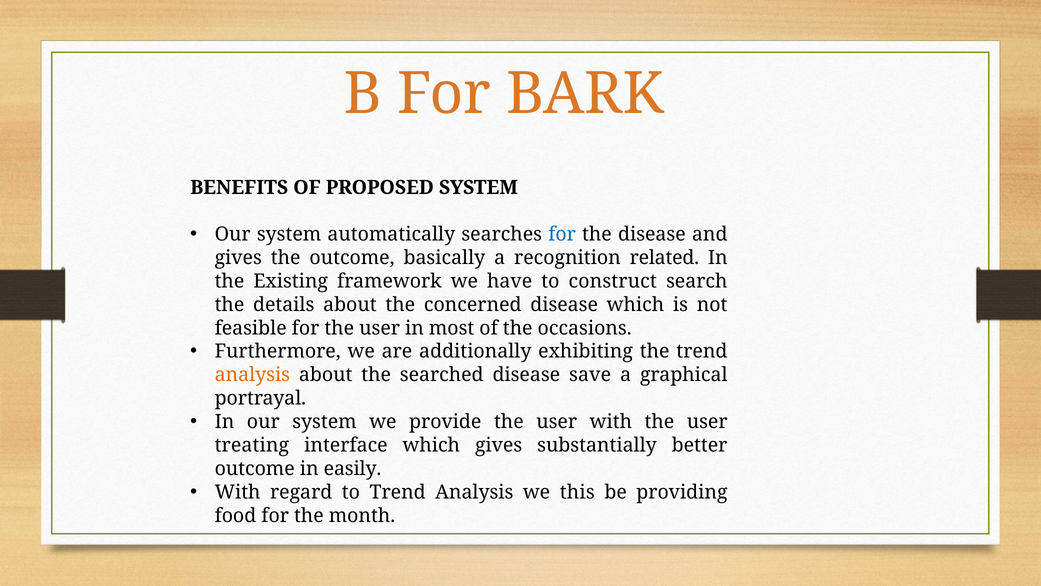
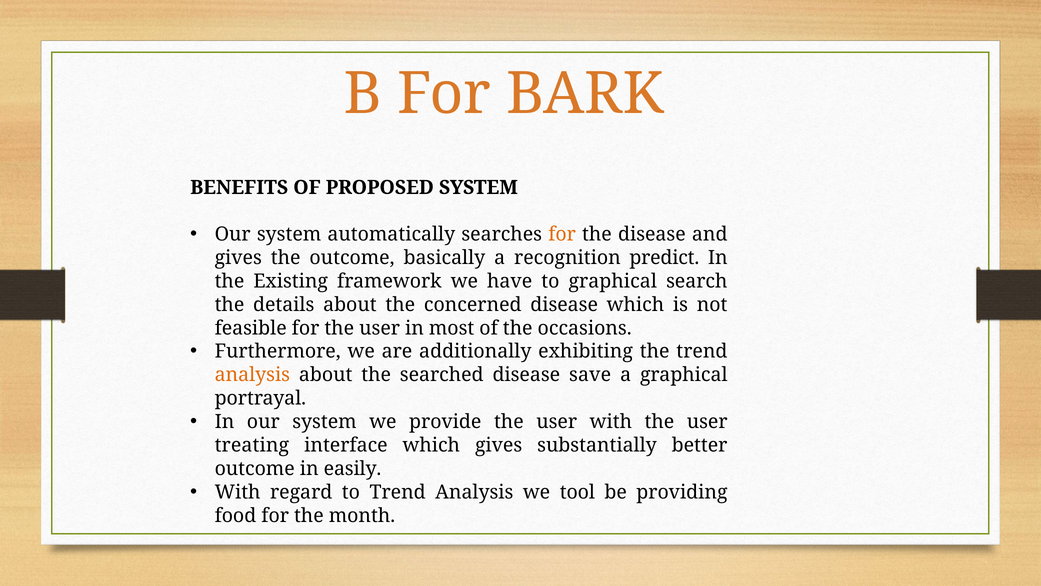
for colour: blue -> orange (562, 234)
related: related -> predict (664, 258)
to construct: construct -> graphical (613, 281)
this: this -> tool (577, 492)
